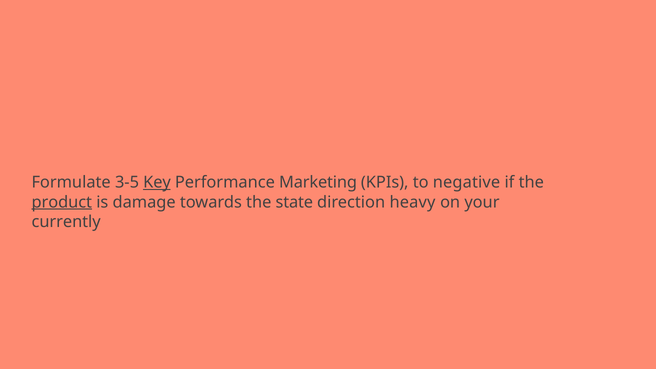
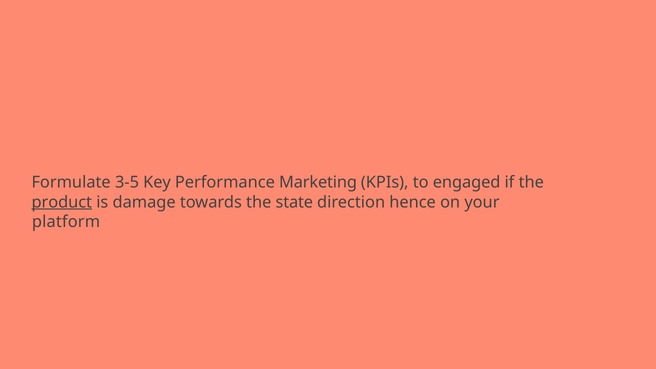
Key underline: present -> none (157, 182)
negative: negative -> engaged (467, 182)
heavy: heavy -> hence (413, 202)
currently: currently -> platform (66, 222)
